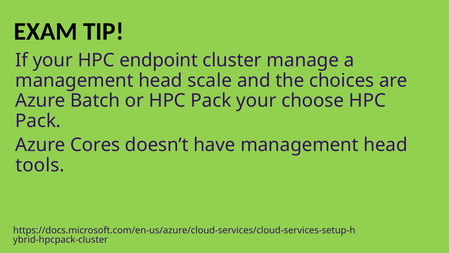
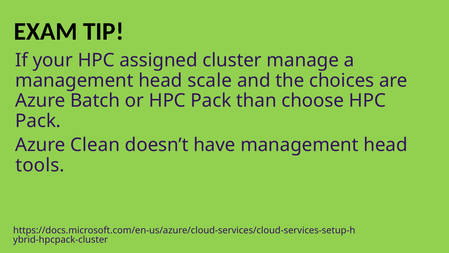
endpoint: endpoint -> assigned (159, 60)
Pack your: your -> than (256, 101)
Cores: Cores -> Clean (95, 145)
